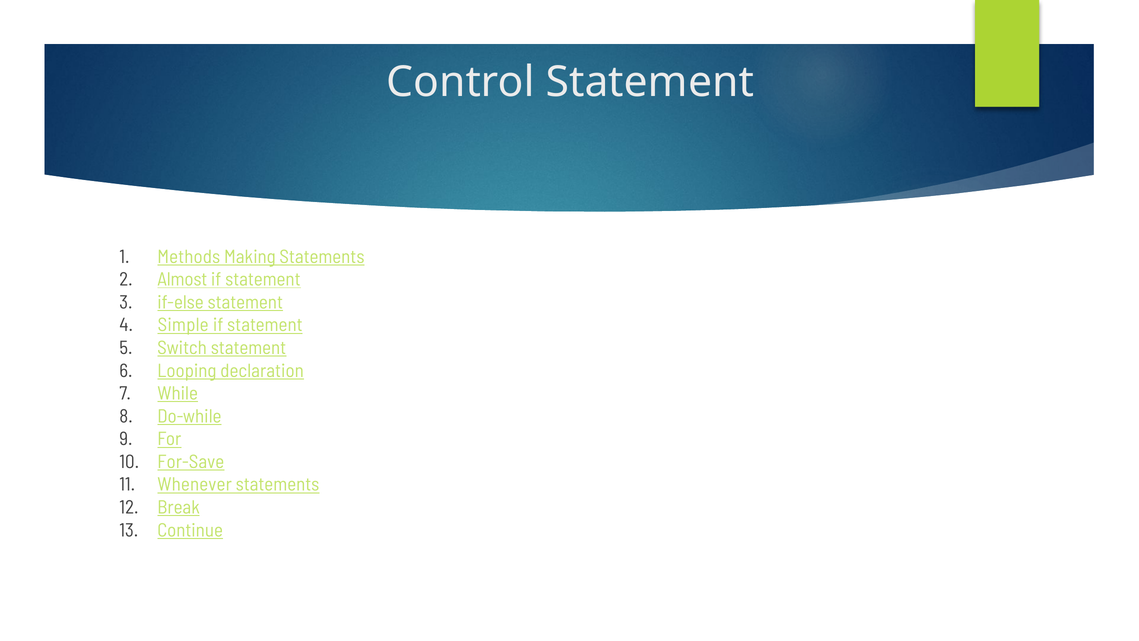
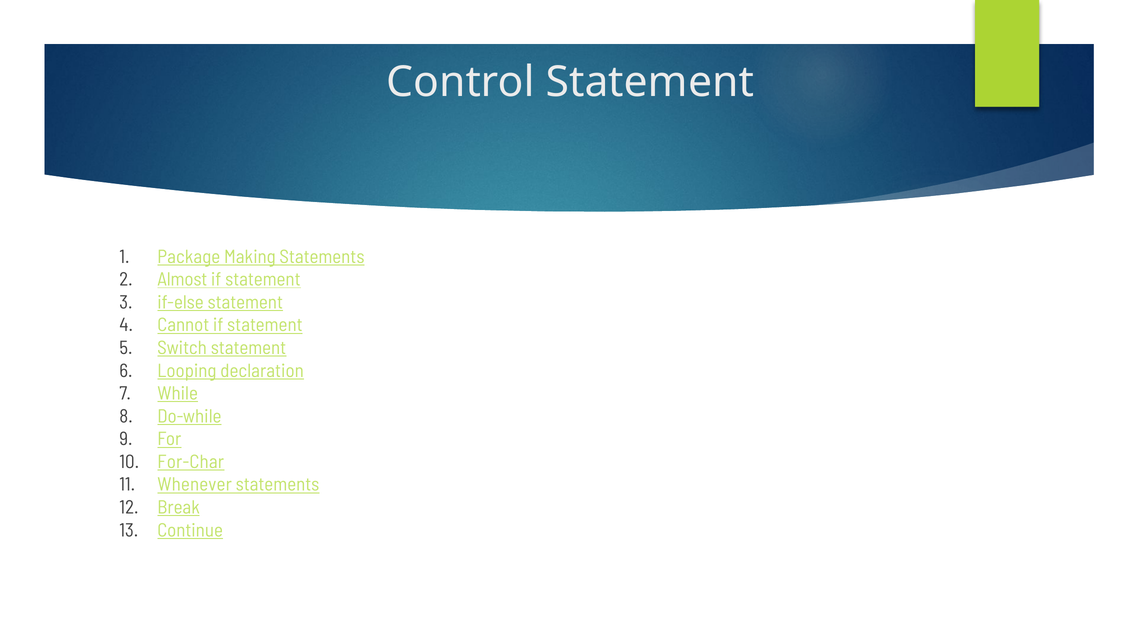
Methods: Methods -> Package (189, 257)
Simple: Simple -> Cannot (183, 325)
For-Save: For-Save -> For-Char (191, 462)
